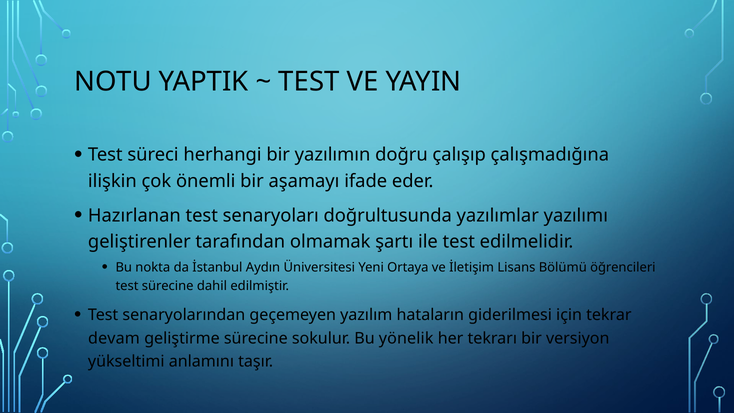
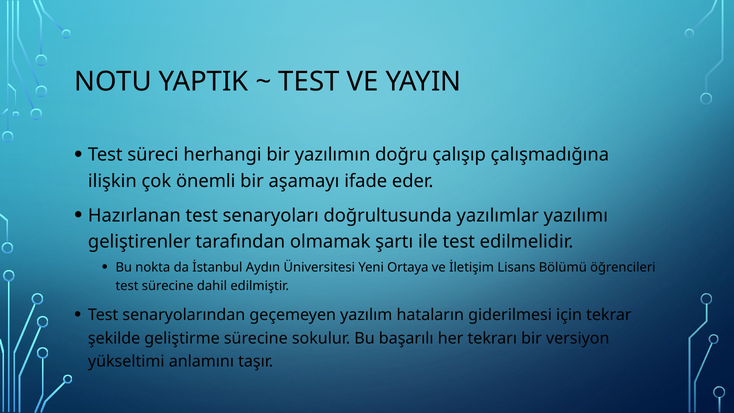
devam: devam -> şekilde (114, 338)
yönelik: yönelik -> başarılı (406, 338)
